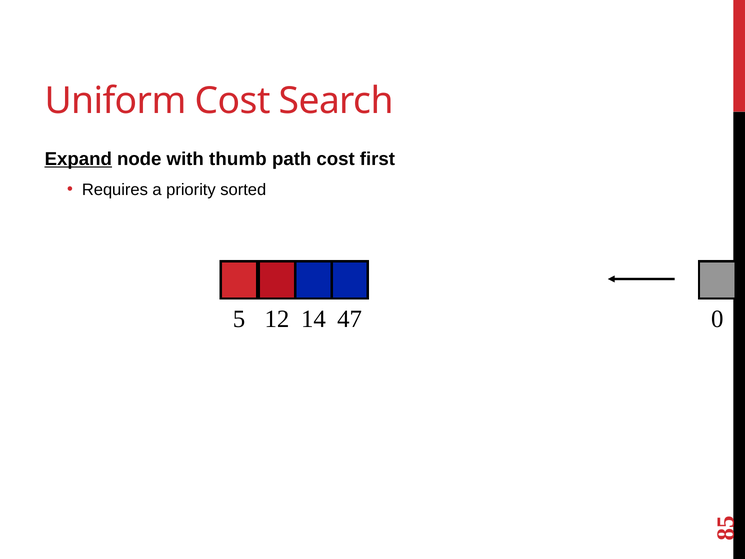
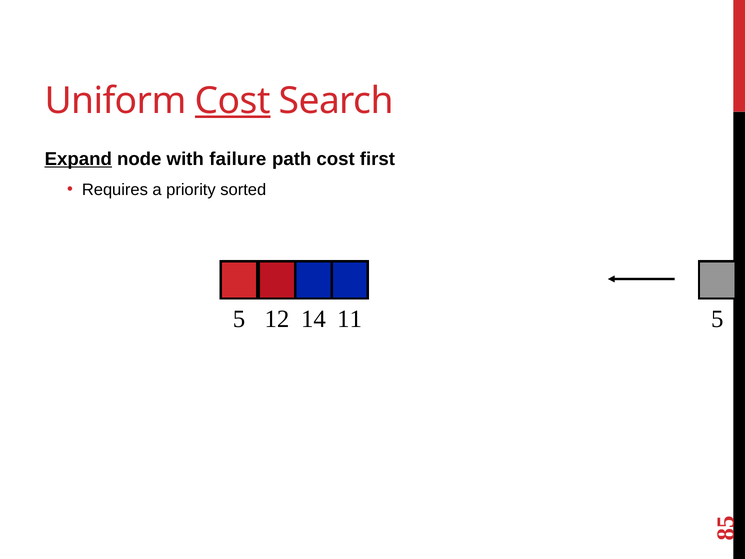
Cost underline: none -> present (233, 101)
thumb: thumb -> failure (238, 159)
47: 47 -> 11 (350, 319)
12 0: 0 -> 5 (717, 319)
